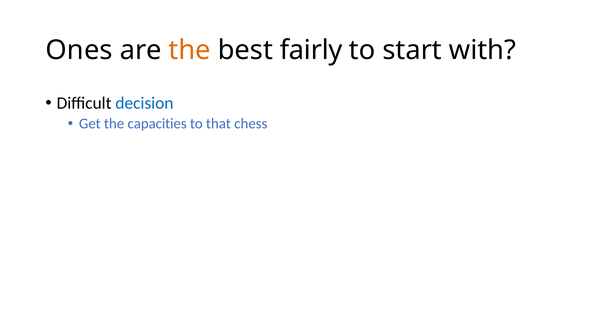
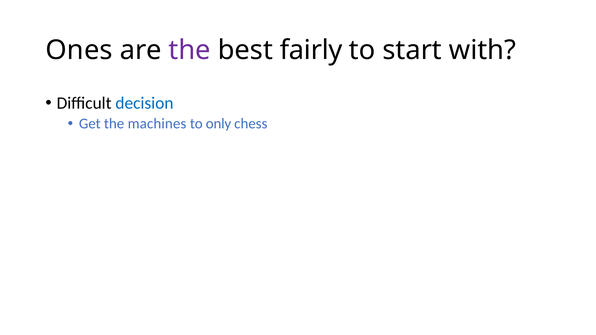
the colour: orange -> purple (190, 50)
capacities: capacities -> machines (157, 124)
that: that -> only (219, 124)
